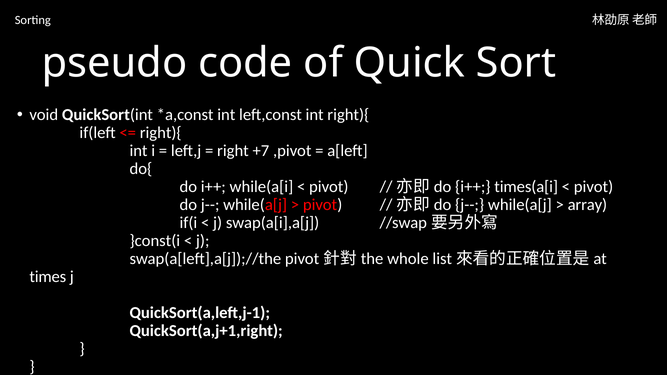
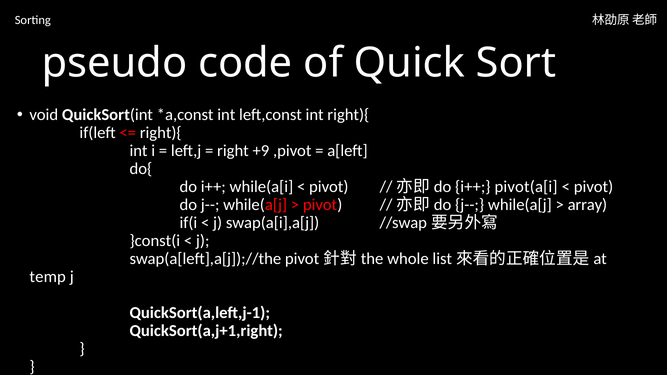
+7: +7 -> +9 (261, 151)
times(a[i: times(a[i -> pivot(a[i (526, 187)
times: times -> temp (48, 277)
